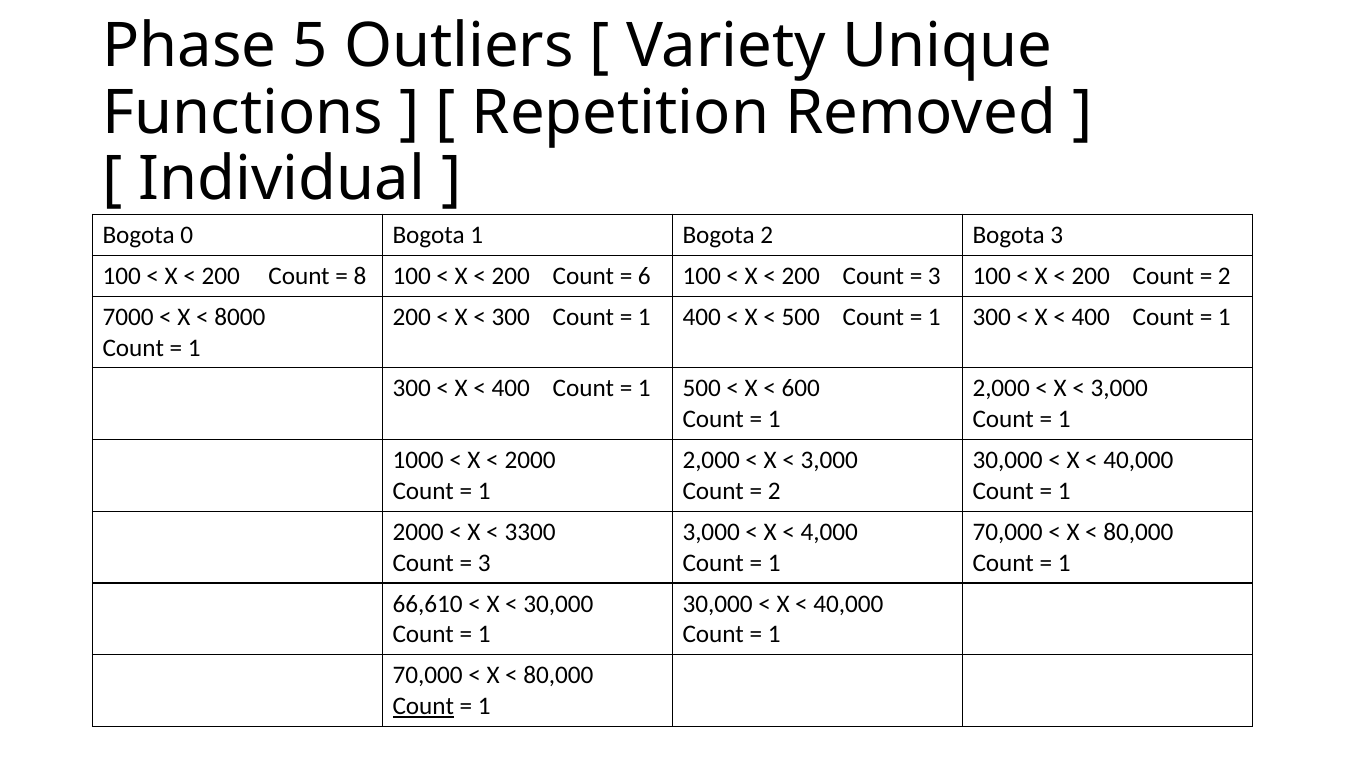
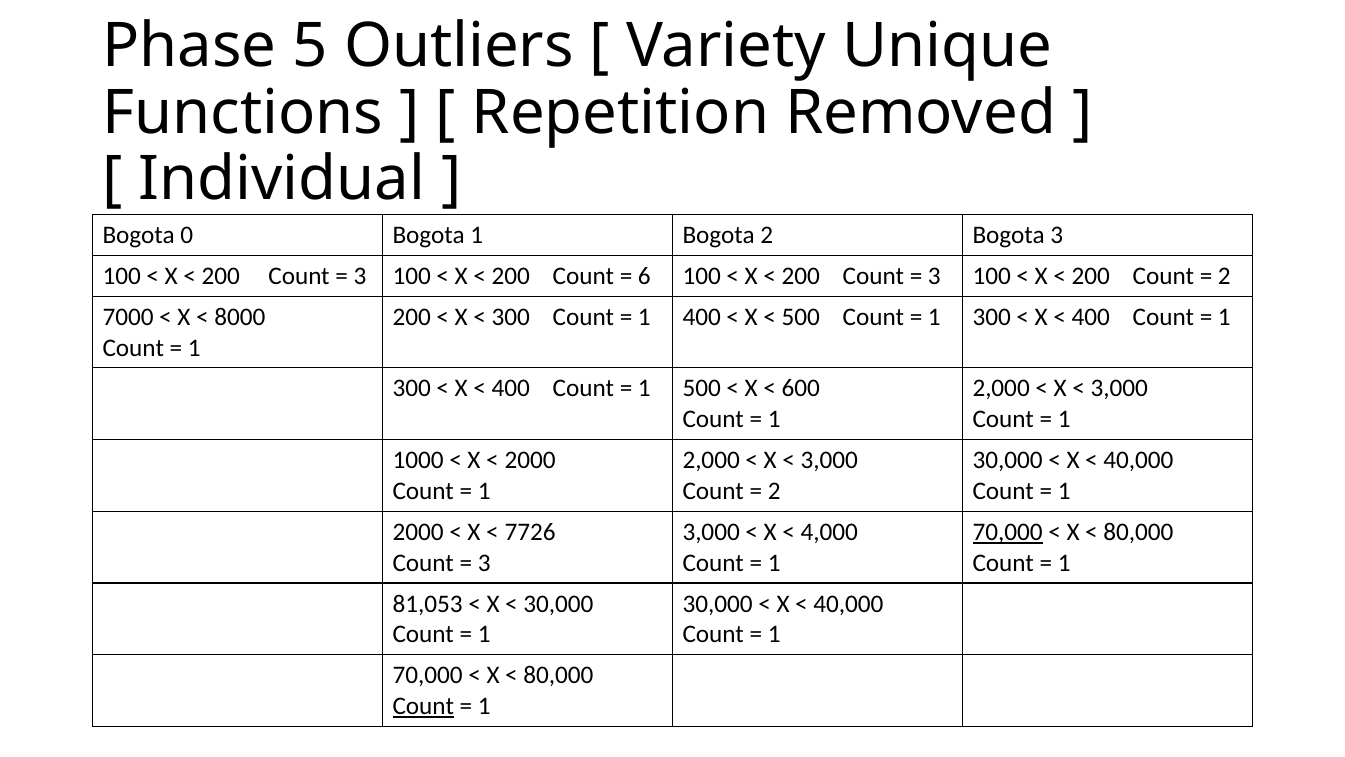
8: 8 -> 3 (360, 276)
3300: 3300 -> 7726 (530, 532)
70,000 underline: none -> present (1008, 532)
66,610: 66,610 -> 81,053 (428, 603)
